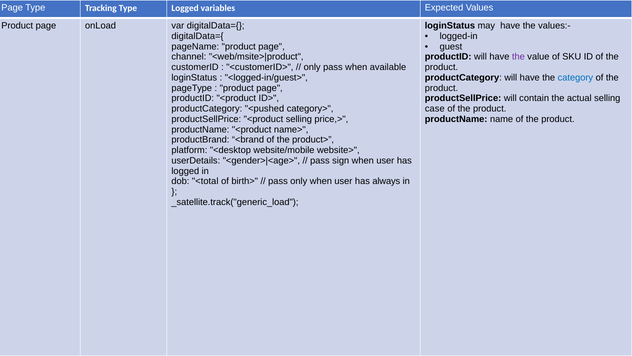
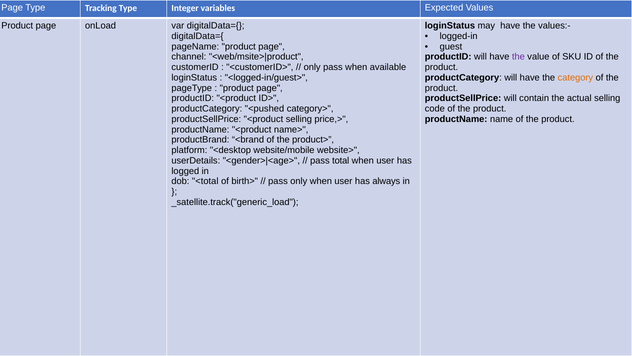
Type Logged: Logged -> Integer (185, 8)
category colour: blue -> orange (575, 78)
case: case -> code (435, 109)
sign: sign -> total (341, 160)
